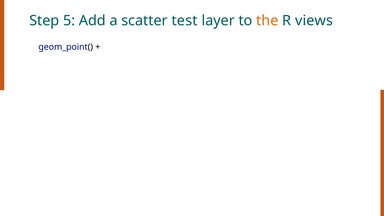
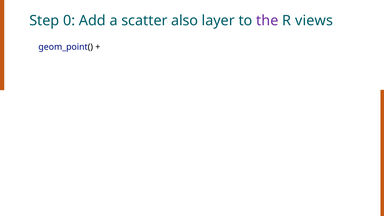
5: 5 -> 0 (69, 20)
test: test -> also (185, 20)
the colour: orange -> purple (267, 20)
